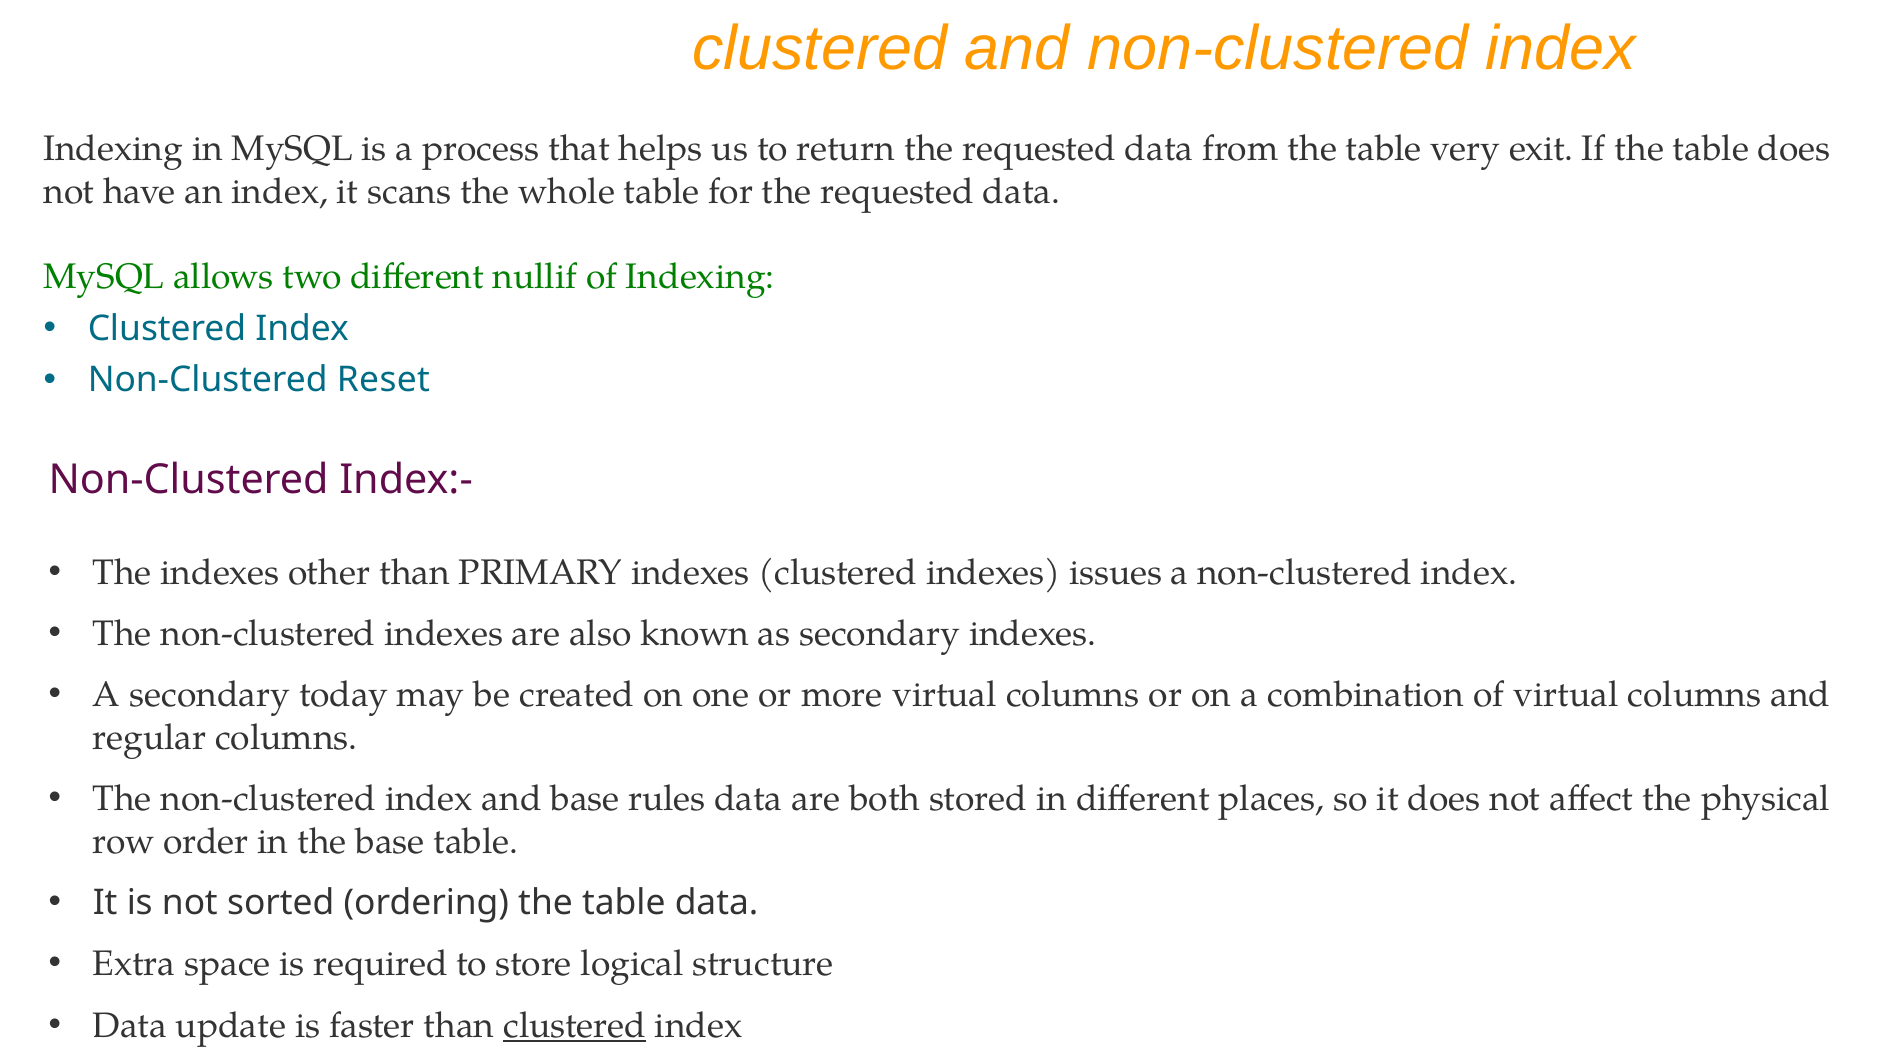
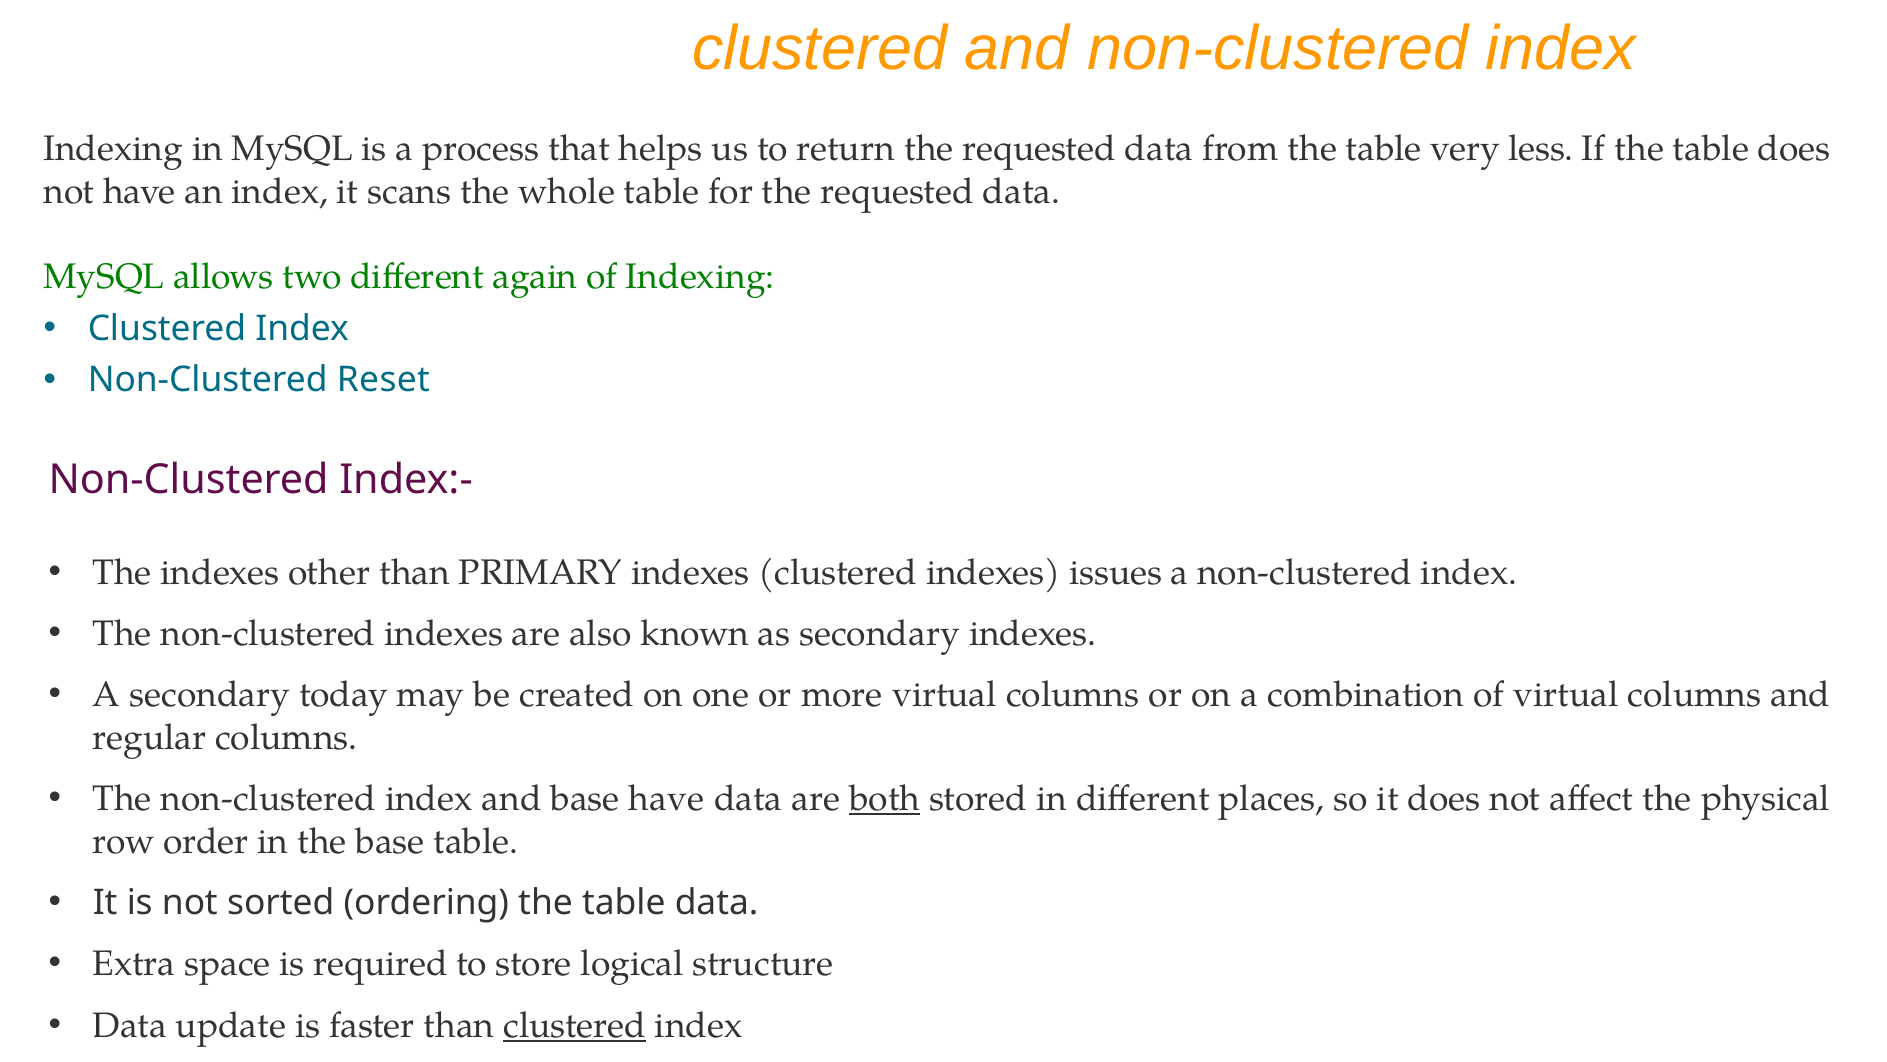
exit: exit -> less (1541, 149)
nullif: nullif -> again (535, 276)
base rules: rules -> have (667, 799)
both underline: none -> present (885, 799)
